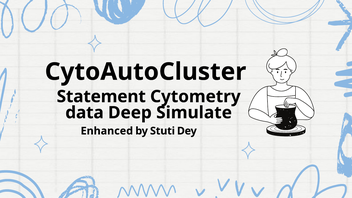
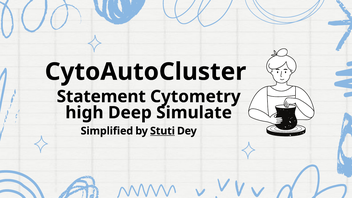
data: data -> high (84, 113)
Enhanced: Enhanced -> Simplified (107, 131)
Stuti underline: none -> present (162, 131)
